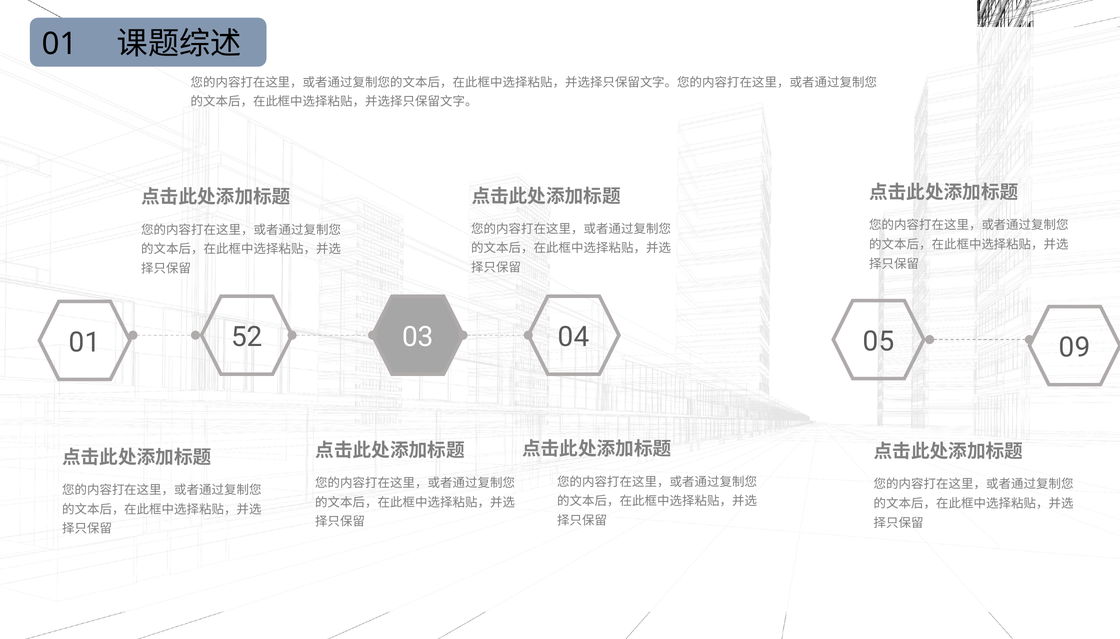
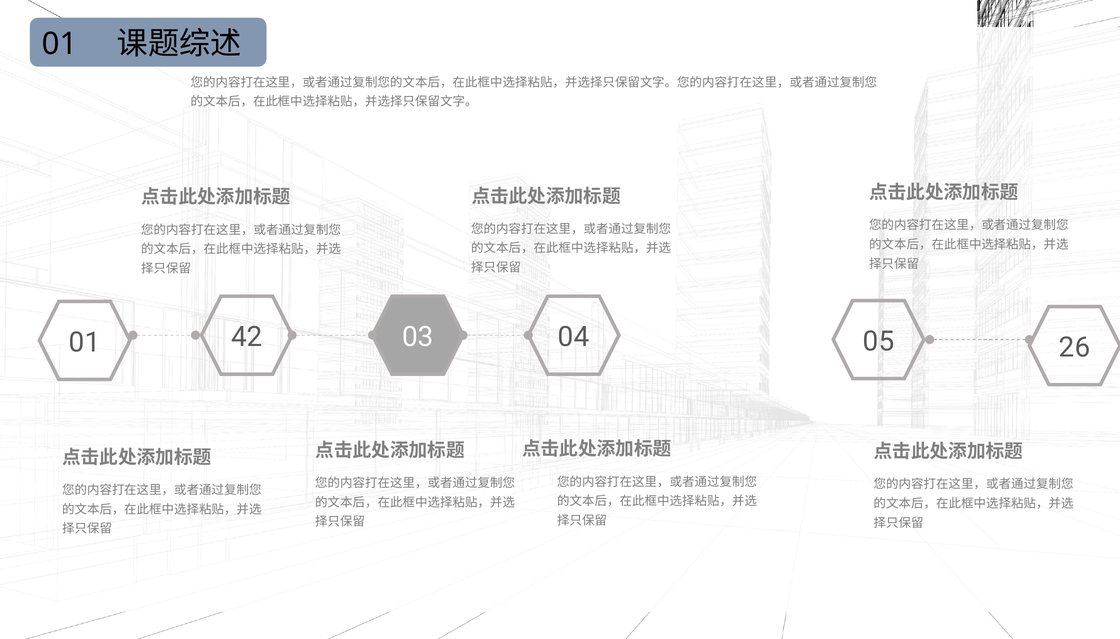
52: 52 -> 42 (247, 337)
09: 09 -> 26 (1075, 348)
